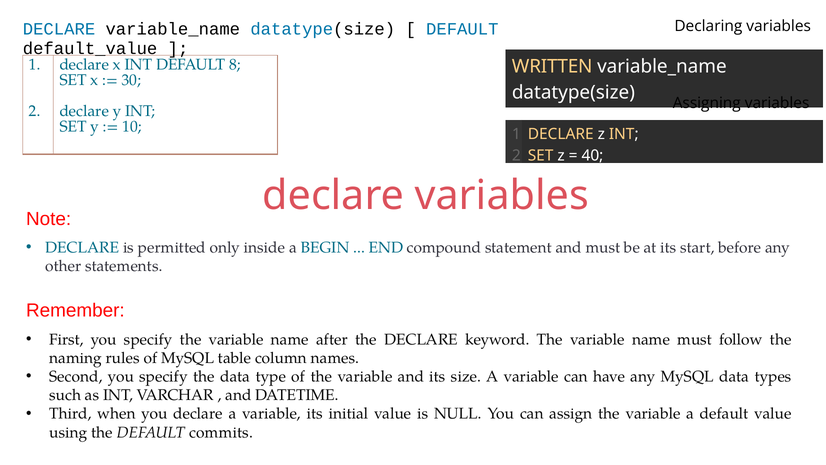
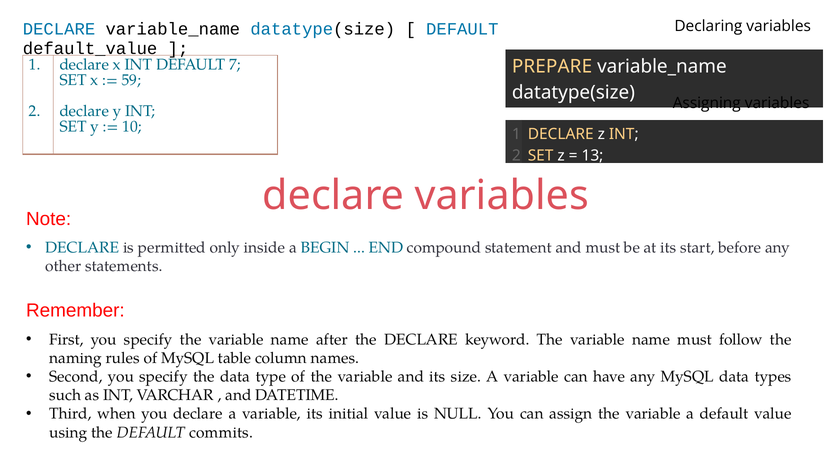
8: 8 -> 7 (235, 64)
WRITTEN: WRITTEN -> PREPARE (552, 67)
30: 30 -> 59 (131, 80)
40: 40 -> 13 (592, 155)
